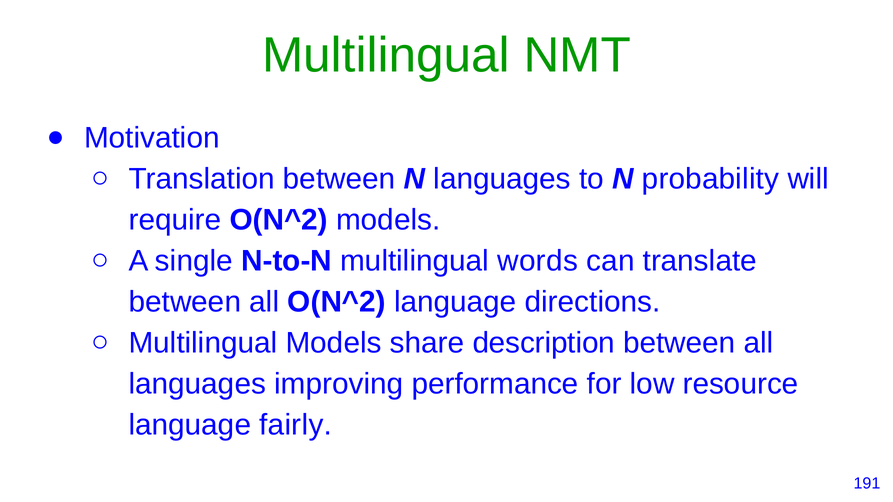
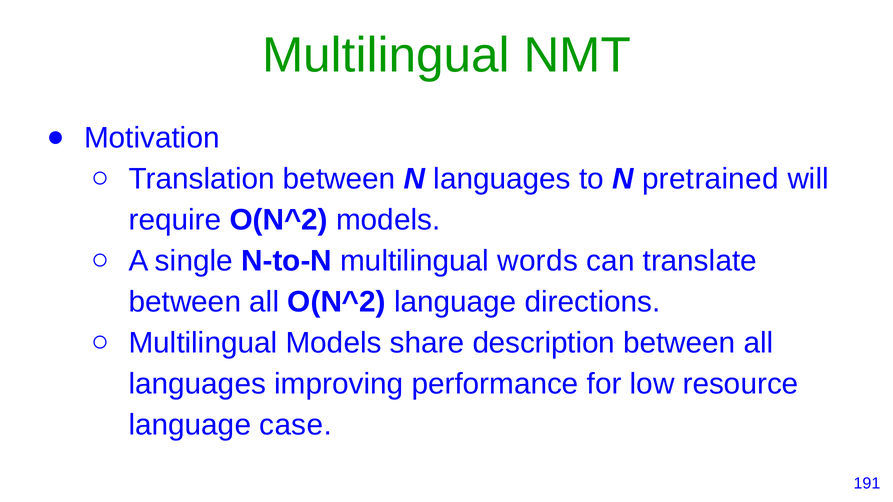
probability: probability -> pretrained (710, 179)
fairly: fairly -> case (296, 425)
